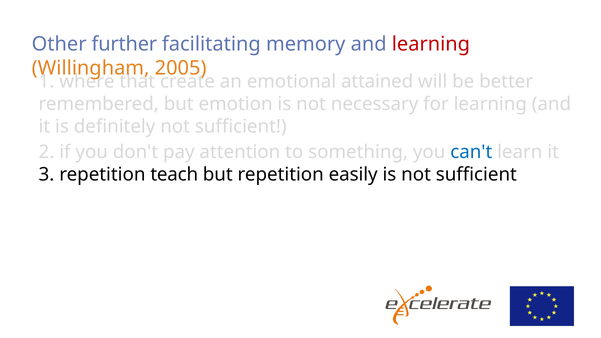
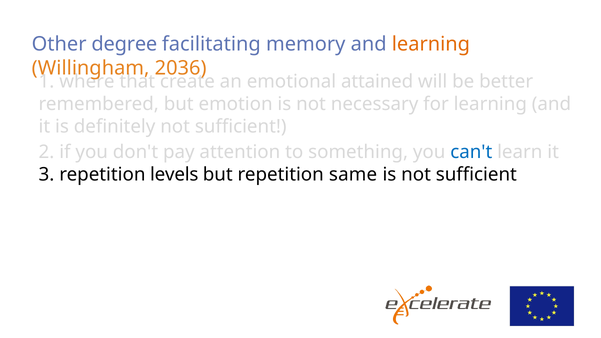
further: further -> degree (124, 44)
learning colour: red -> orange (431, 44)
2005: 2005 -> 2036 (181, 68)
teach: teach -> levels (174, 175)
easily: easily -> same (353, 175)
